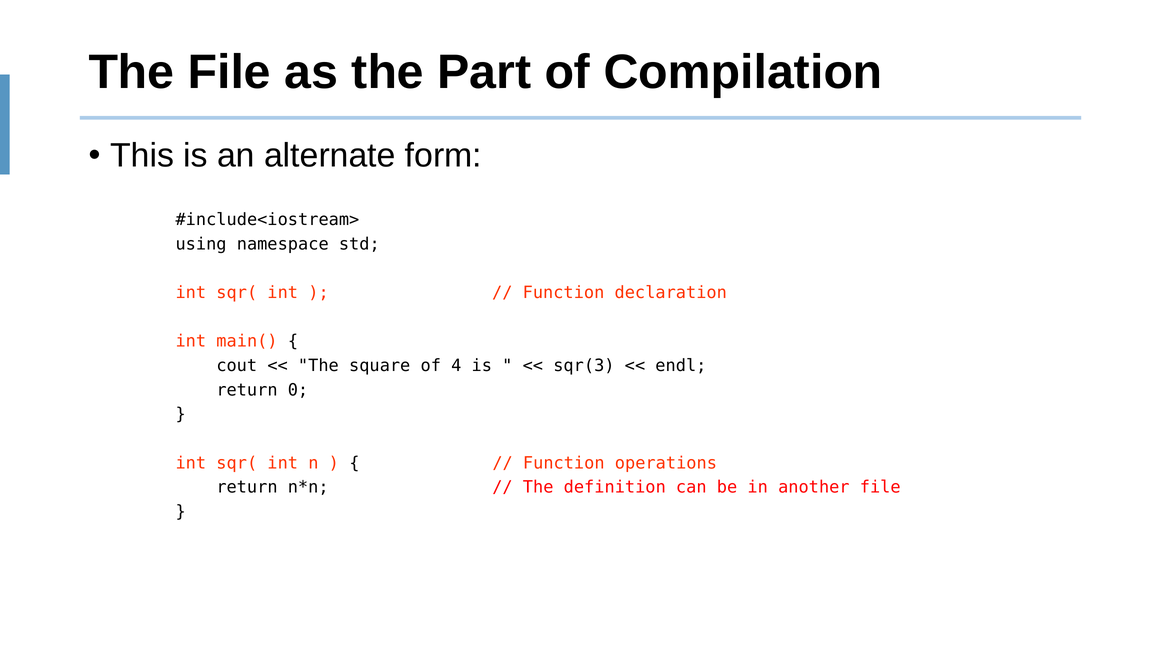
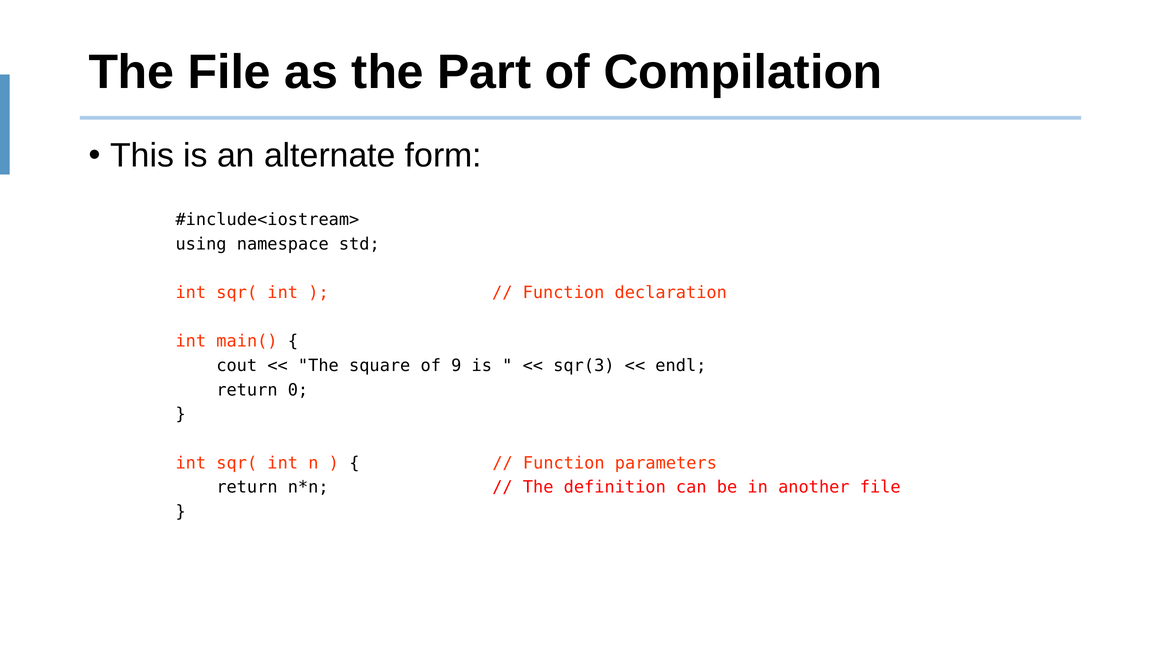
4: 4 -> 9 (456, 366)
operations: operations -> parameters (666, 463)
